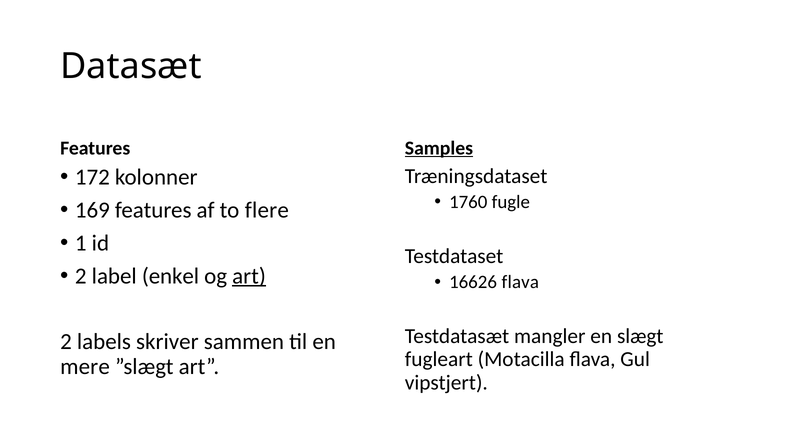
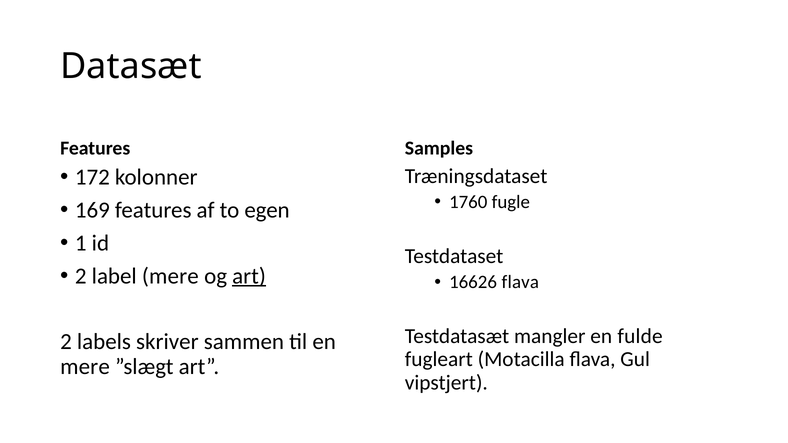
Samples underline: present -> none (439, 148)
flere: flere -> egen (267, 210)
label enkel: enkel -> mere (170, 276)
slægt: slægt -> fulde (640, 337)
